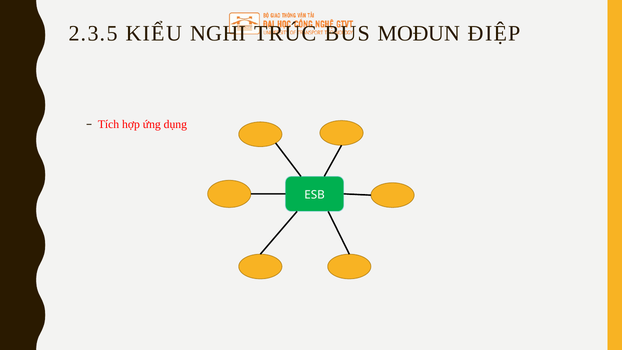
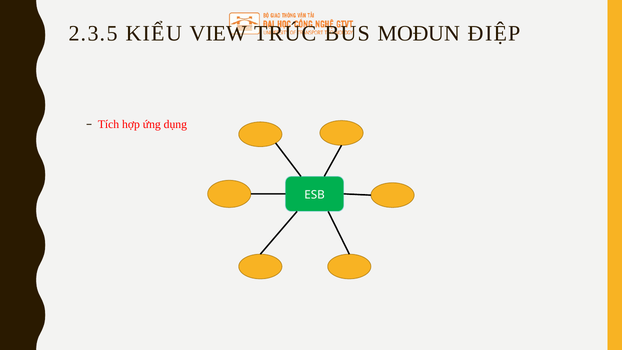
NGHI: NGHI -> VIEW (218, 34)
